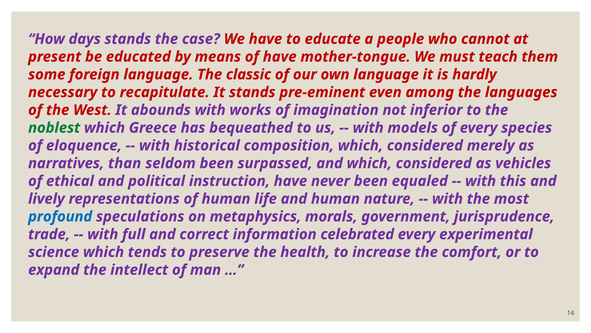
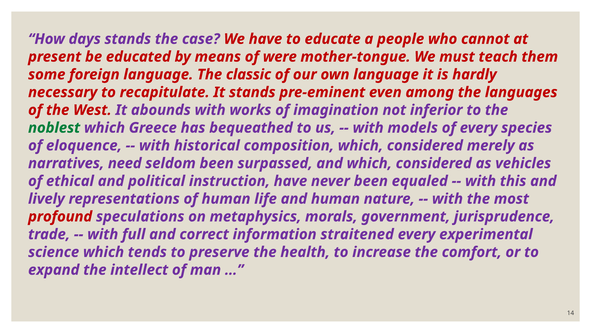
of have: have -> were (280, 57)
than: than -> need (125, 163)
profound colour: blue -> red (60, 216)
celebrated: celebrated -> straitened (357, 234)
